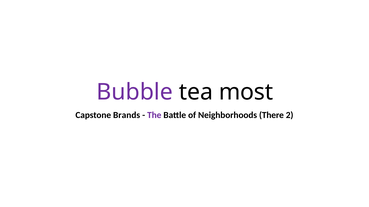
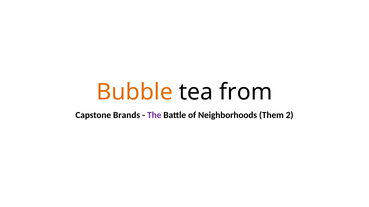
Bubble colour: purple -> orange (135, 92)
most: most -> from (246, 92)
There: There -> Them (271, 115)
